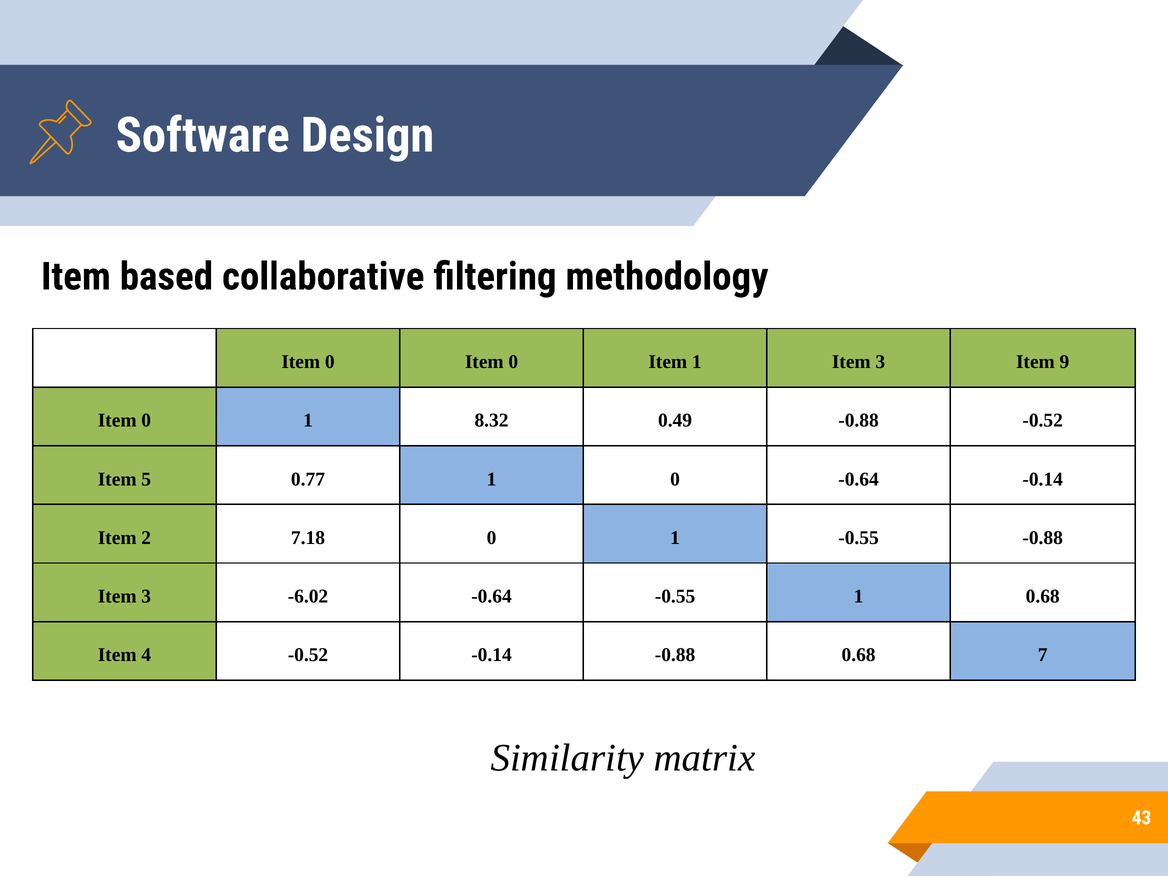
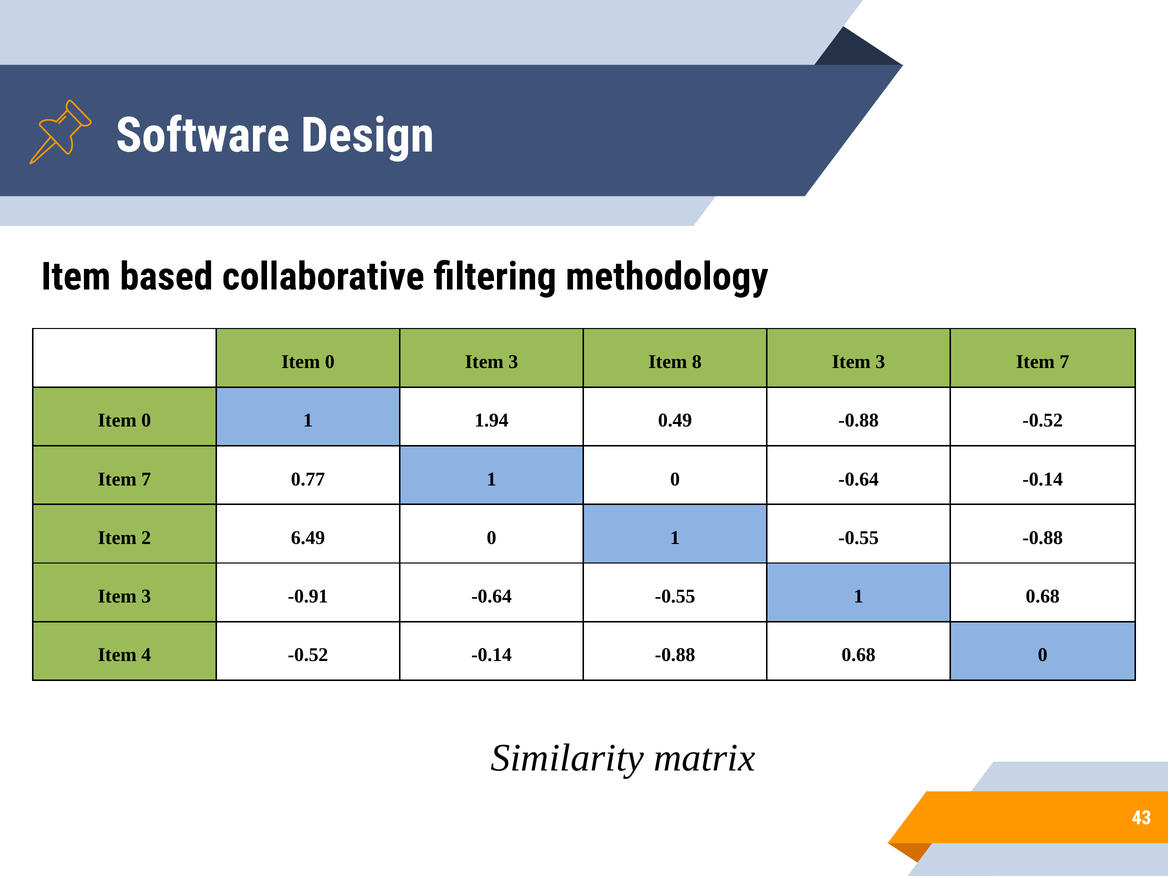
0 Item 0: 0 -> 3 (513, 362)
Item 1: 1 -> 8 (697, 362)
3 Item 9: 9 -> 7 (1064, 362)
8.32: 8.32 -> 1.94 (492, 420)
5: 5 -> 7 (146, 479)
7.18: 7.18 -> 6.49 (308, 538)
-6.02: -6.02 -> -0.91 (308, 596)
0.68 7: 7 -> 0 (1043, 655)
